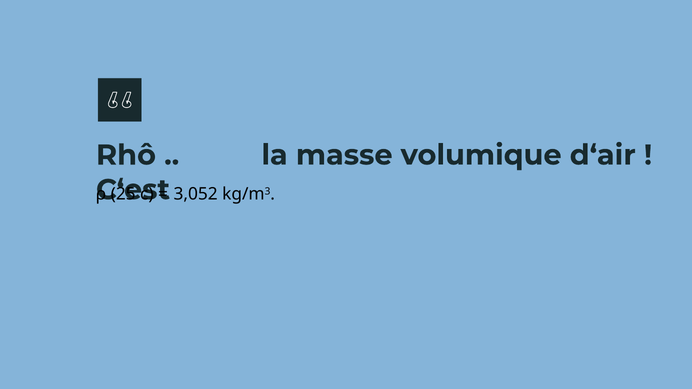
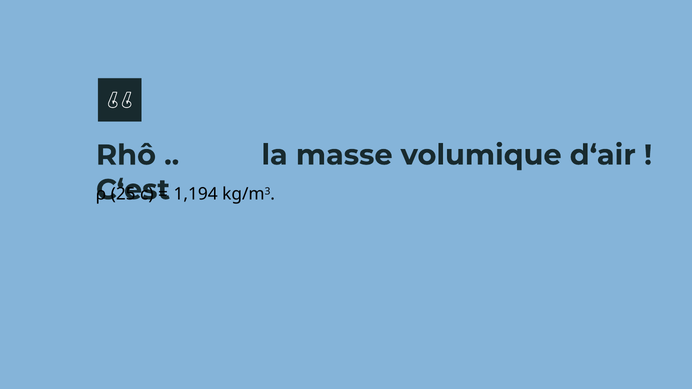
3,052: 3,052 -> 1,194 (196, 194)
